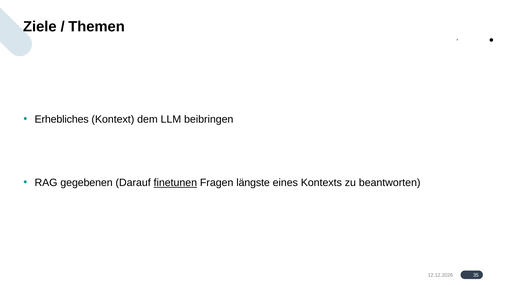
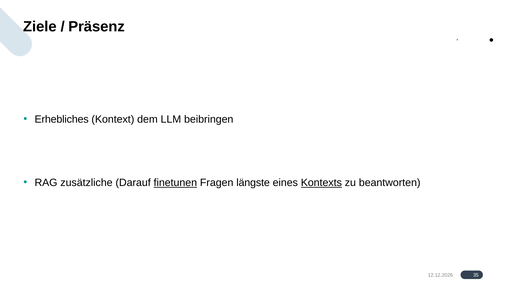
Themen: Themen -> Präsenz (97, 27)
gegebenen: gegebenen -> zusätzliche (86, 182)
Kontexts underline: none -> present (321, 182)
